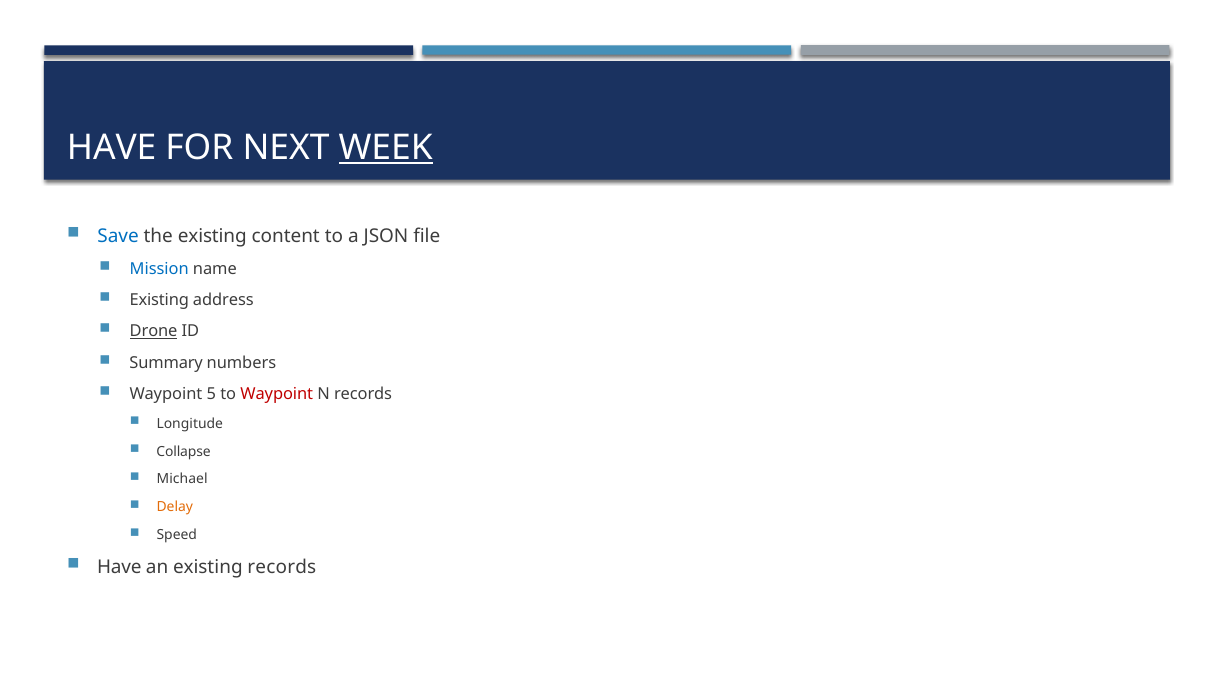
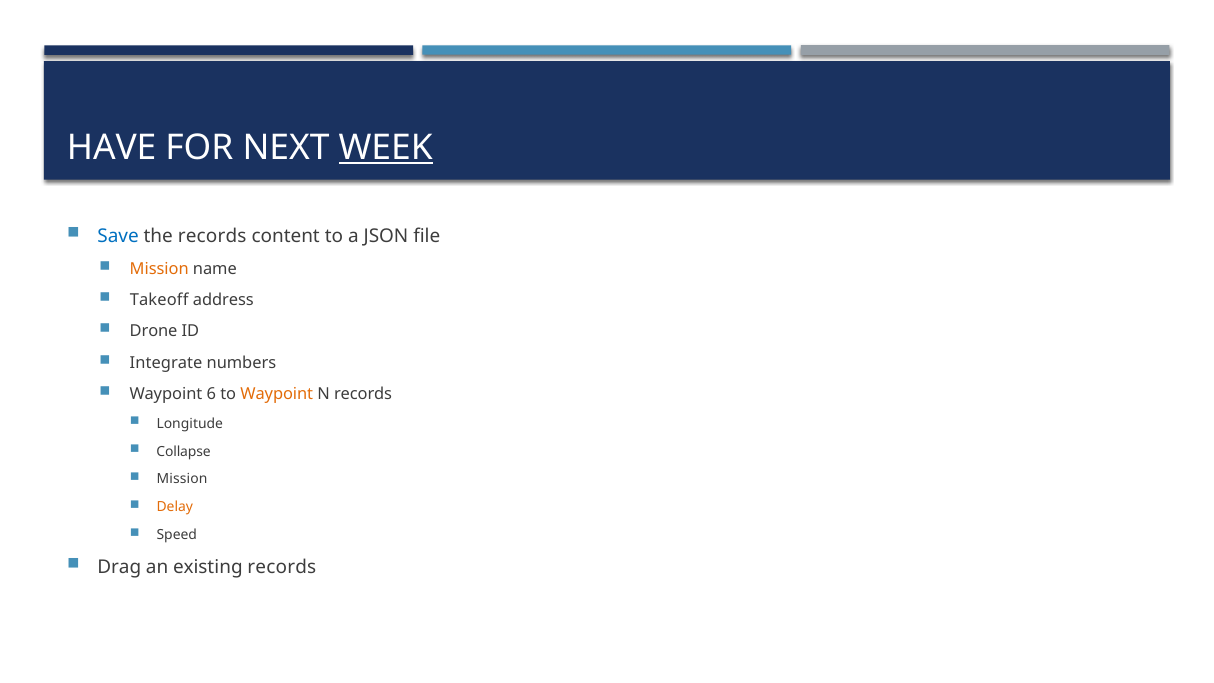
the existing: existing -> records (212, 236)
Mission colour: blue -> orange (159, 269)
Existing: Existing -> Takeoff (159, 300)
Drone underline: present -> none (154, 331)
Summary: Summary -> Integrate (166, 363)
5: 5 -> 6 (211, 394)
Waypoint colour: red -> orange (277, 394)
Michael: Michael -> Mission (182, 479)
Have: Have -> Drag (119, 567)
